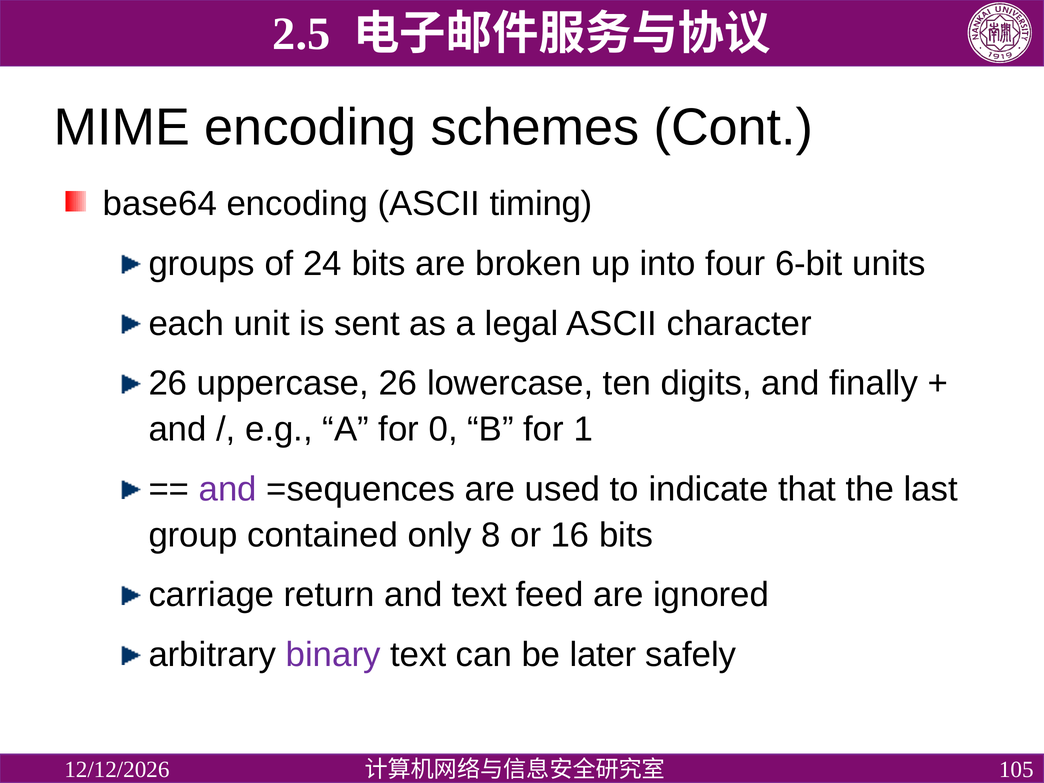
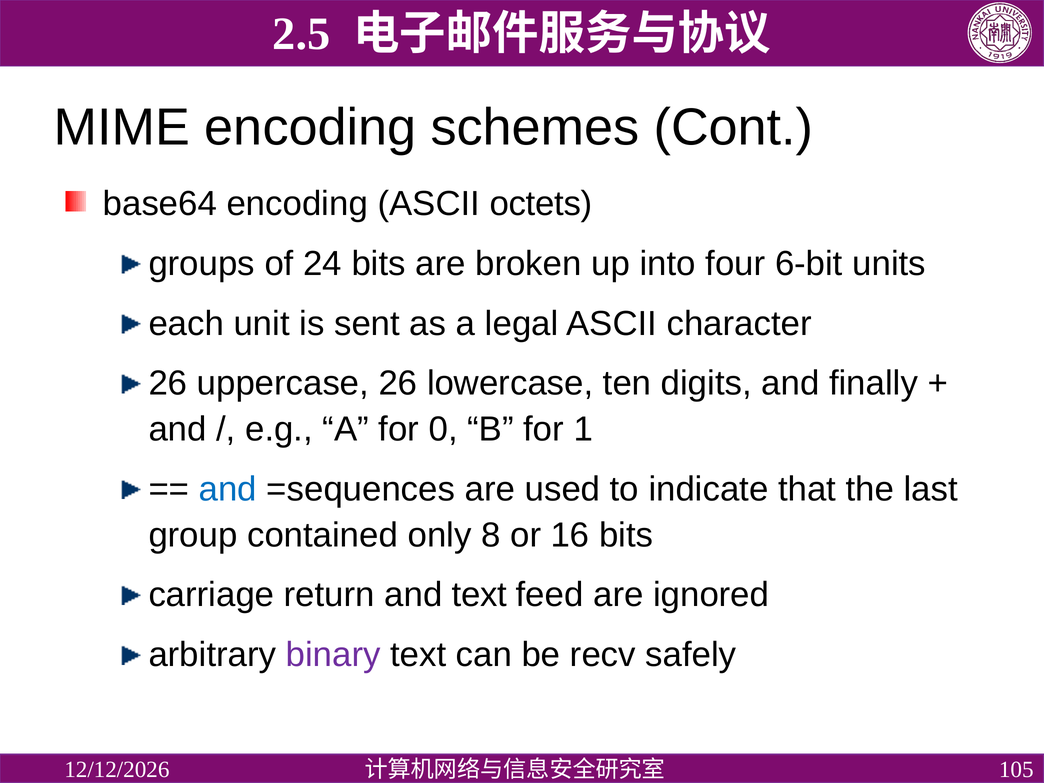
timing: timing -> octets (541, 204)
and colour: purple -> blue (228, 489)
later: later -> recv (603, 655)
